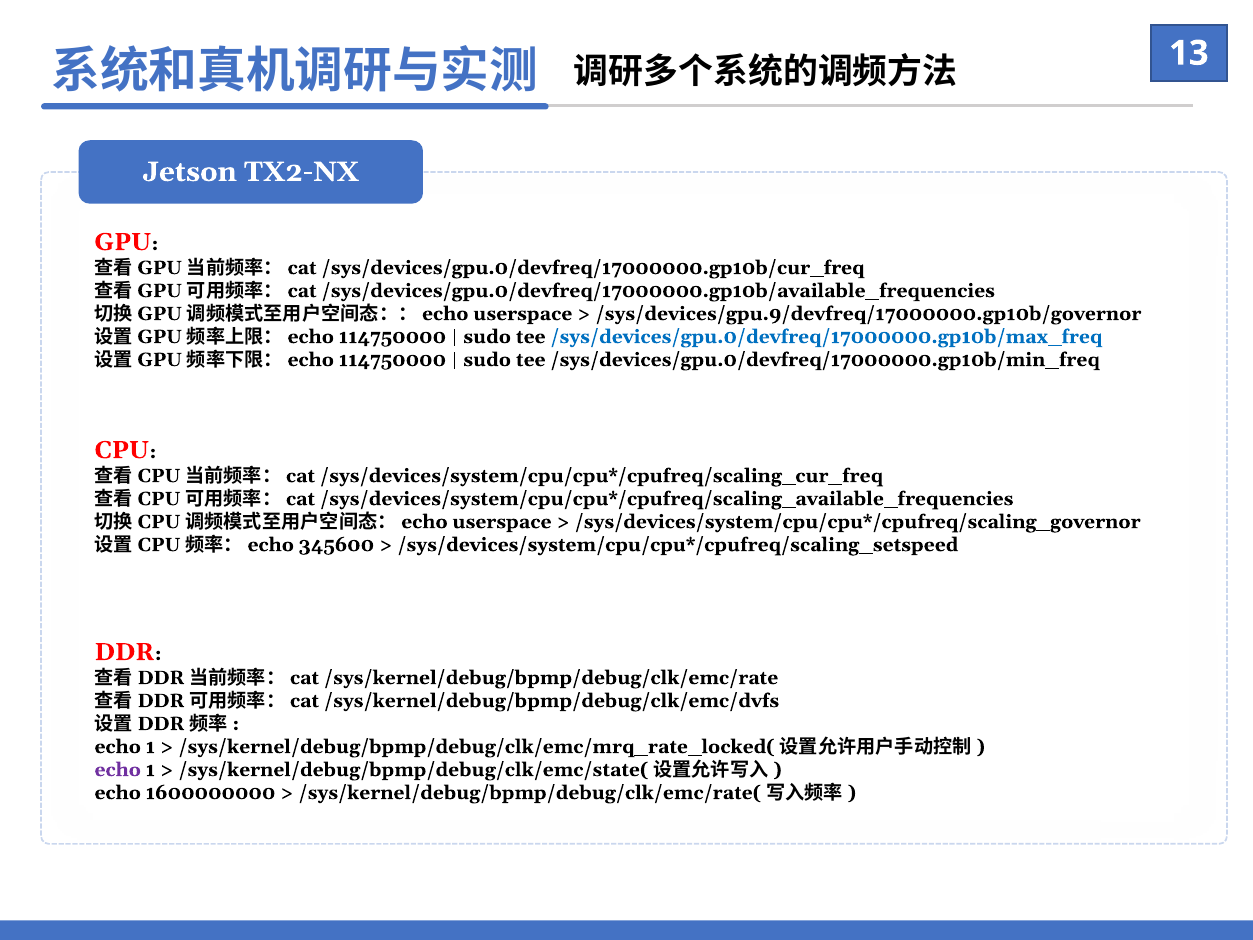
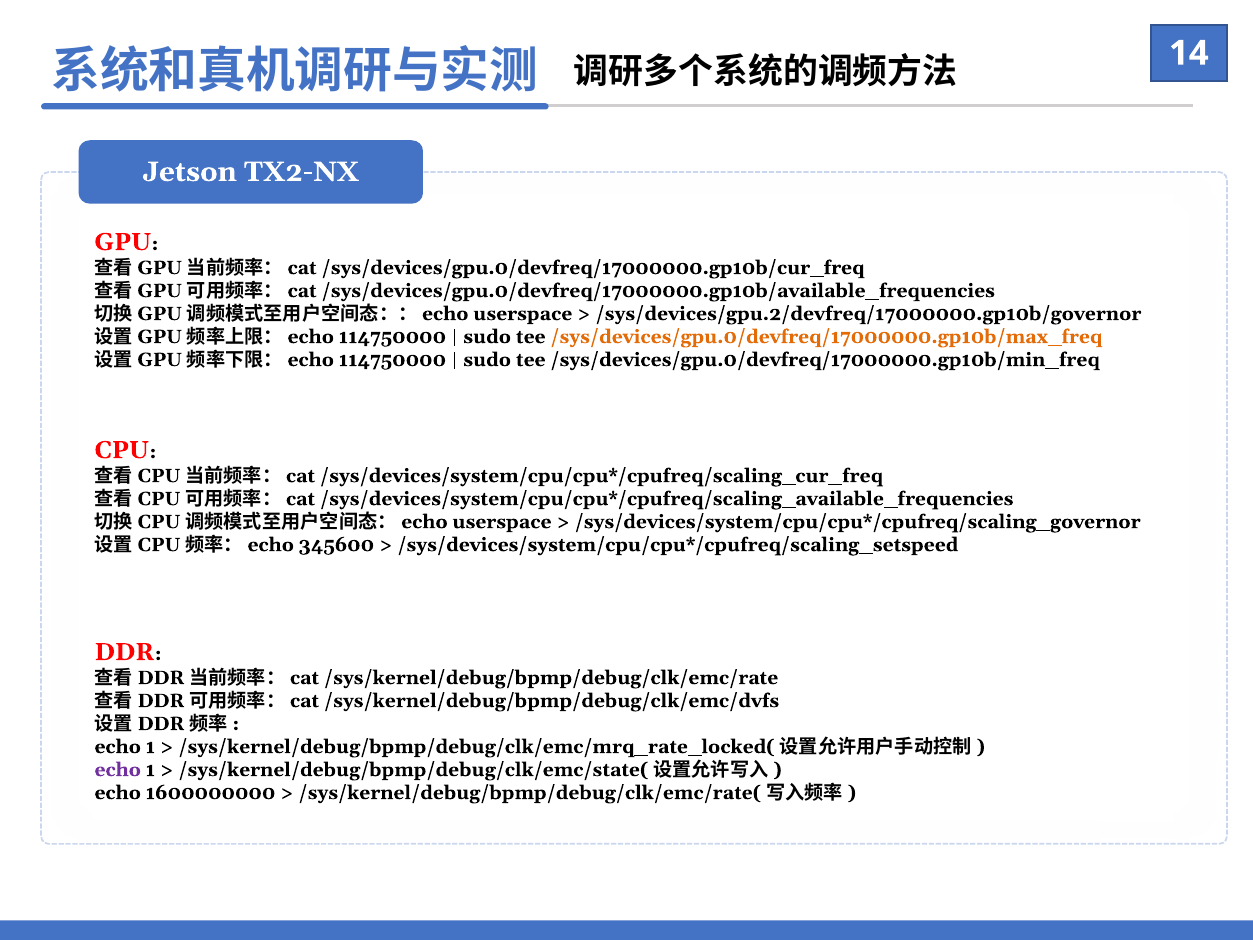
13: 13 -> 14 (1189, 53)
/sys/devices/gpu.9/devfreq/17000000.gp10b/governor: /sys/devices/gpu.9/devfreq/17000000.gp10b/governor -> /sys/devices/gpu.2/devfreq/17000000.gp10b/governor (868, 314)
/sys/devices/gpu.0/devfreq/17000000.gp10b/max_freq colour: blue -> orange (826, 337)
